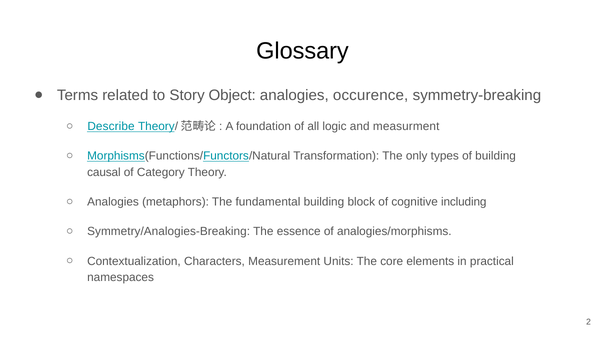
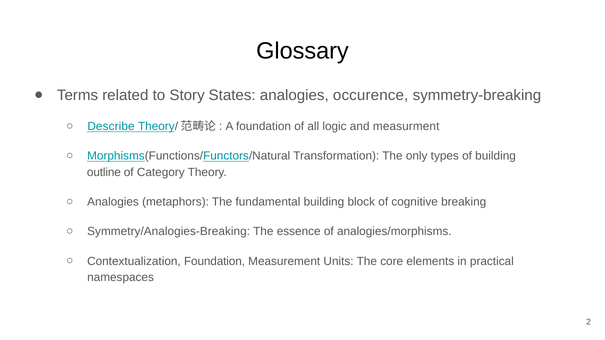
Object: Object -> States (232, 95)
causal: causal -> outline (104, 172)
including: including -> breaking (464, 202)
Contextualization Characters: Characters -> Foundation (214, 261)
